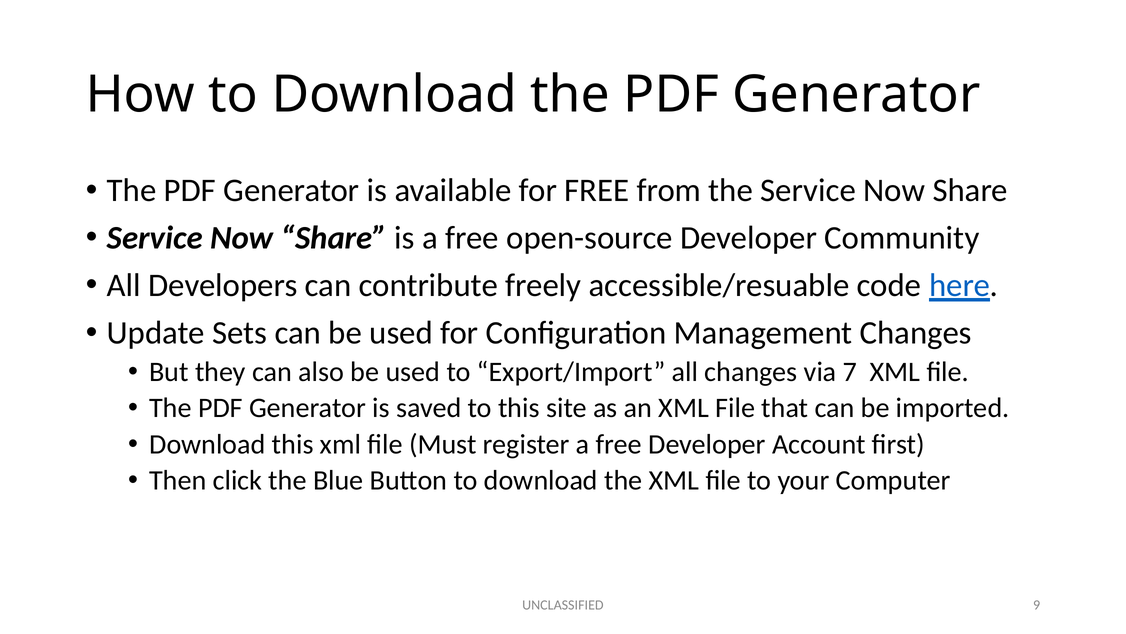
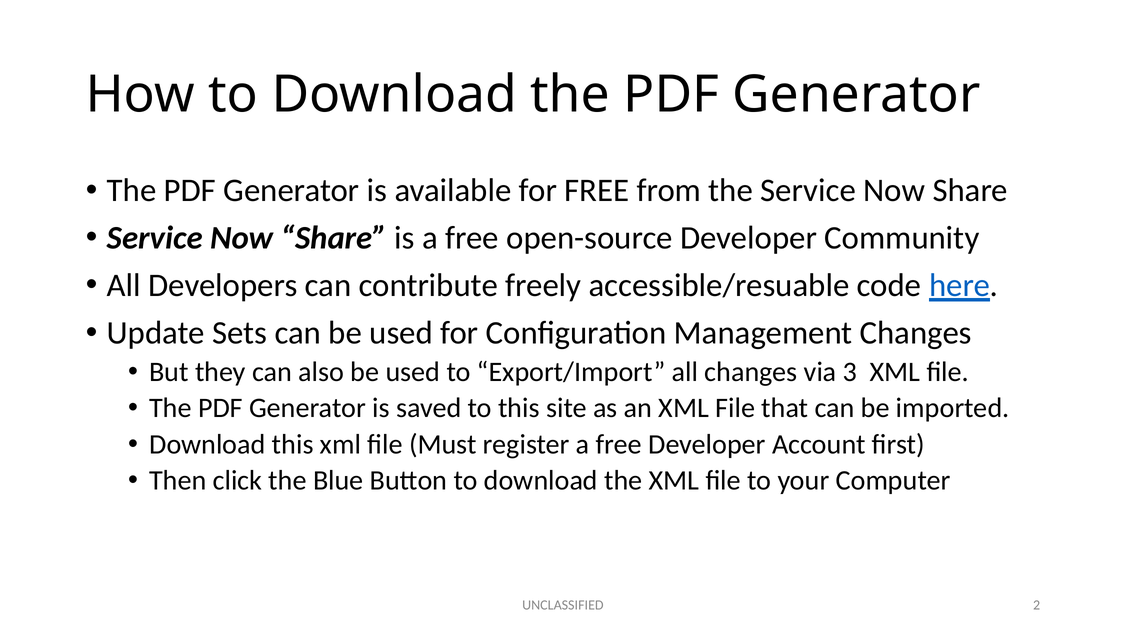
7: 7 -> 3 (850, 371)
9: 9 -> 2 (1037, 605)
